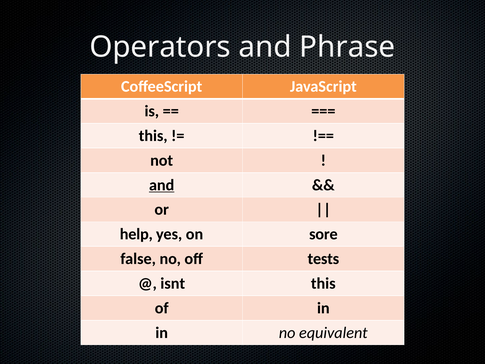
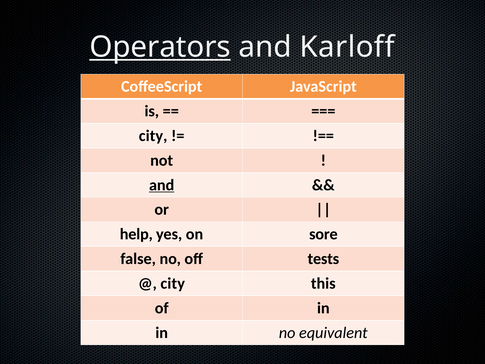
Operators underline: none -> present (160, 47)
Phrase: Phrase -> Karloff (347, 47)
this: this -> city (153, 136)
isnt: isnt -> city (173, 283)
